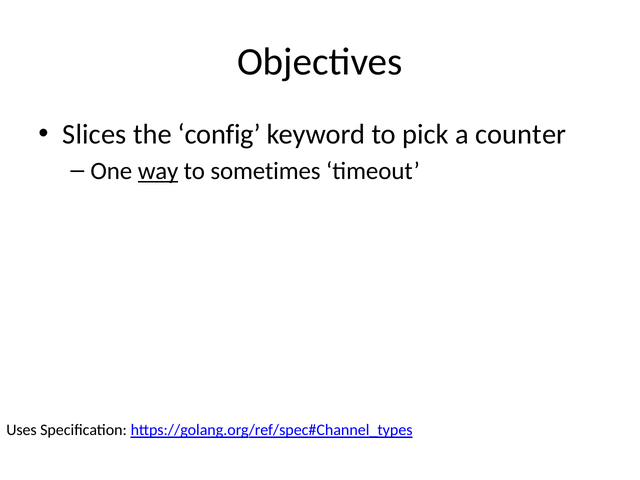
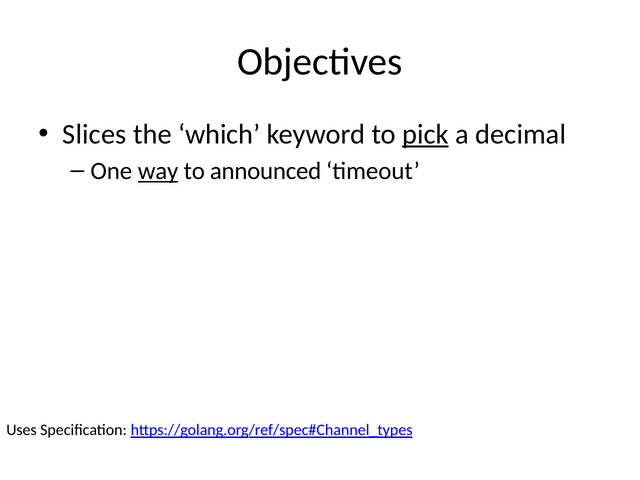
config: config -> which (219, 134)
pick underline: none -> present (425, 134)
counter: counter -> decimal (521, 134)
sometimes: sometimes -> announced (266, 171)
